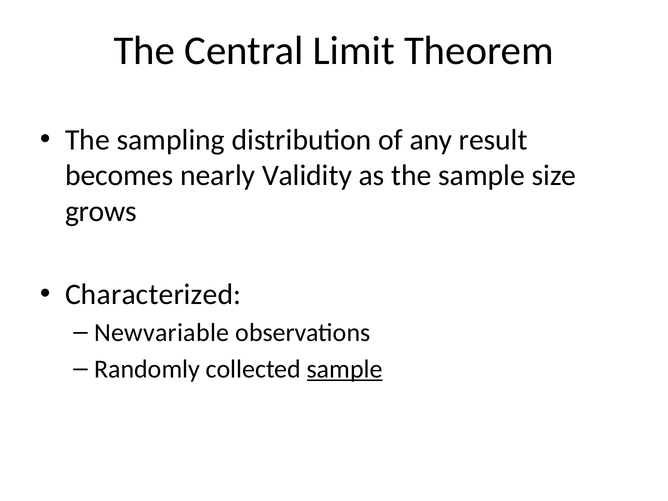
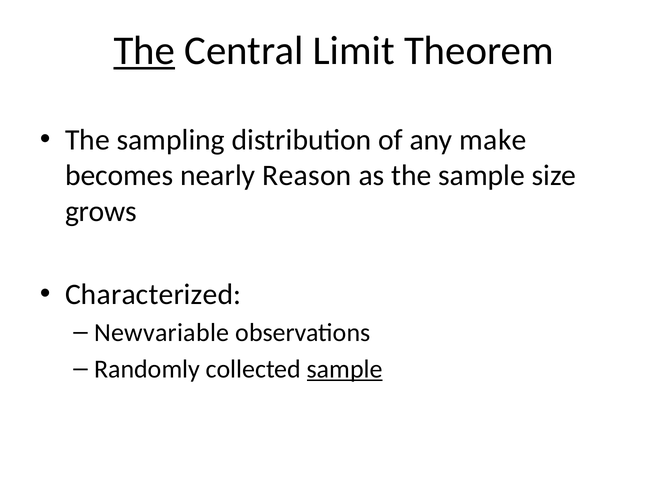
The underline: none -> present (144, 51)
result: result -> make (493, 140)
Validity: Validity -> Reason (307, 176)
